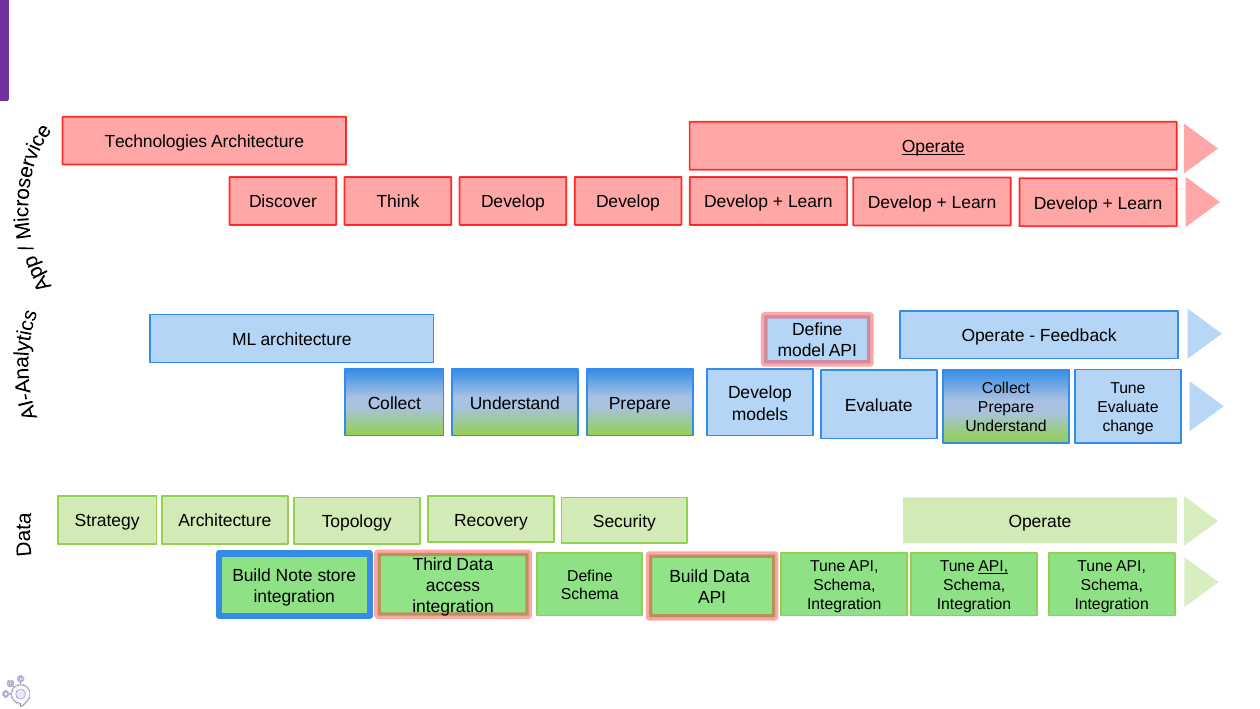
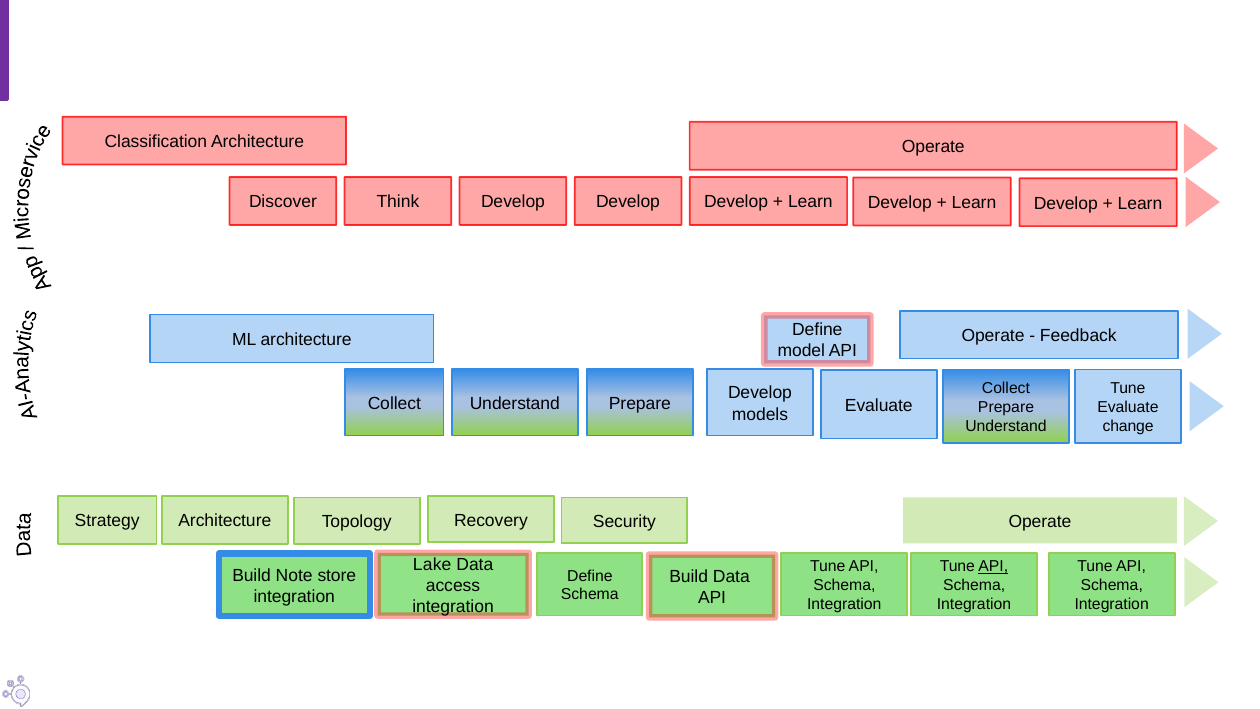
Technologies: Technologies -> Classification (156, 142)
Operate underline: present -> none (933, 147)
Third: Third -> Lake (432, 564)
